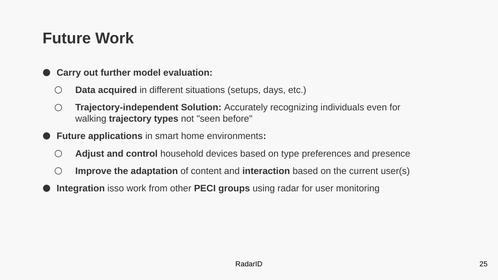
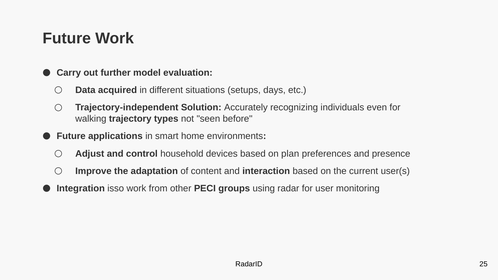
type: type -> plan (290, 154)
